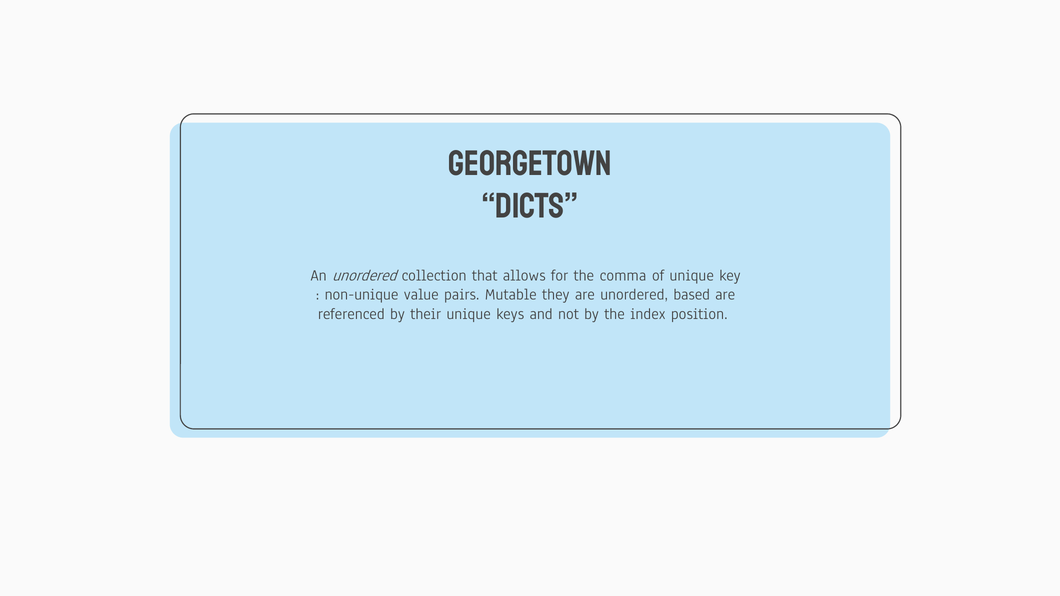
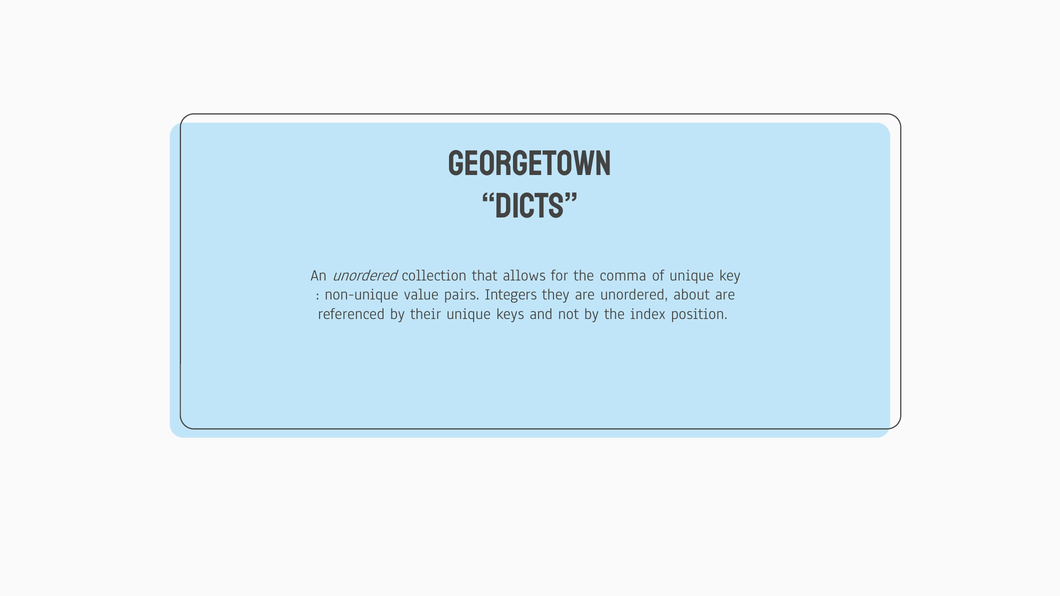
Mutable: Mutable -> Integers (511, 295)
based: based -> about (692, 295)
